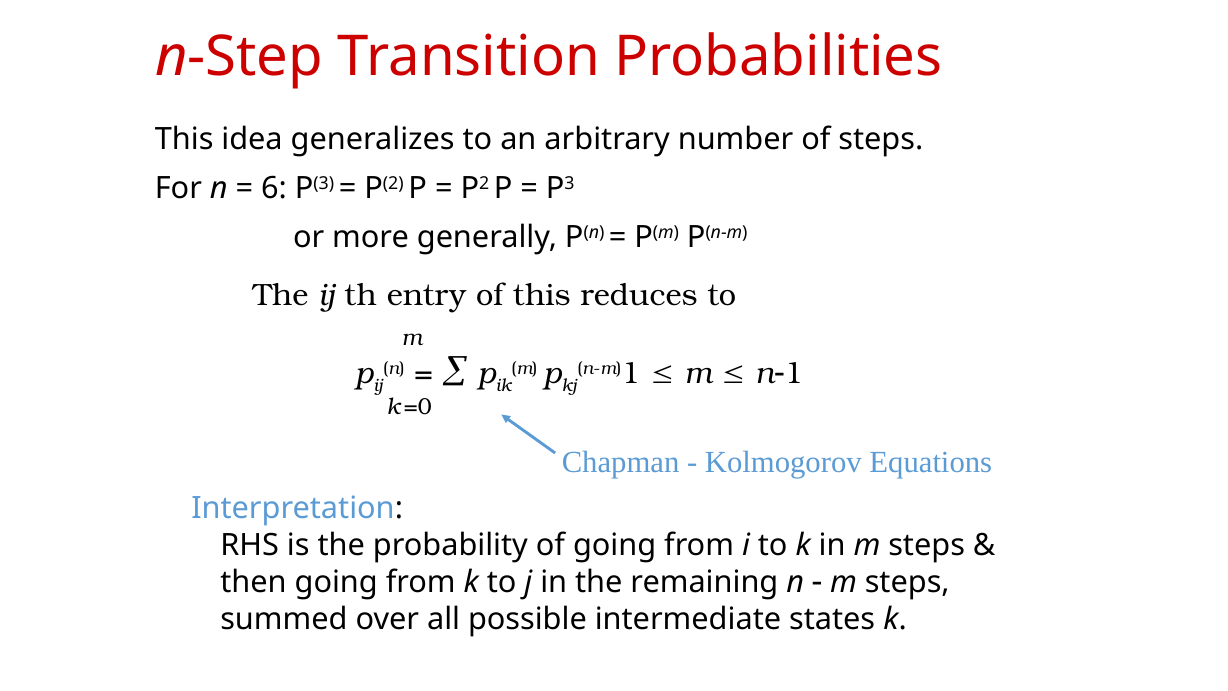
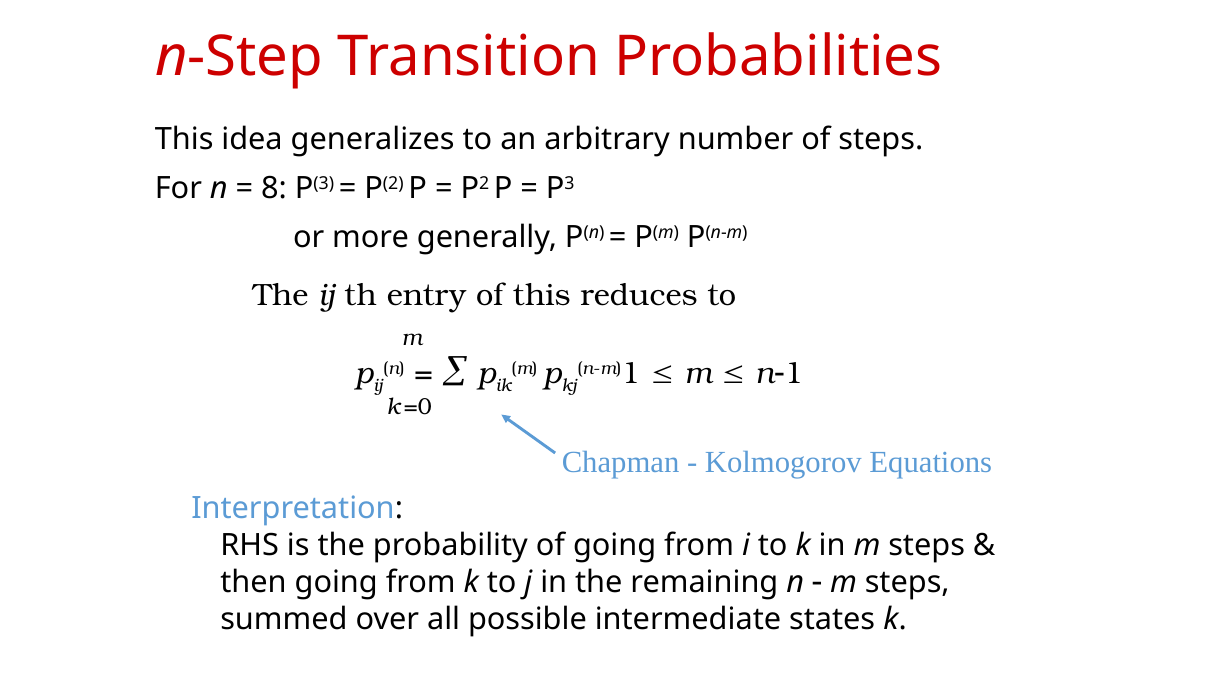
6: 6 -> 8 (274, 188)
